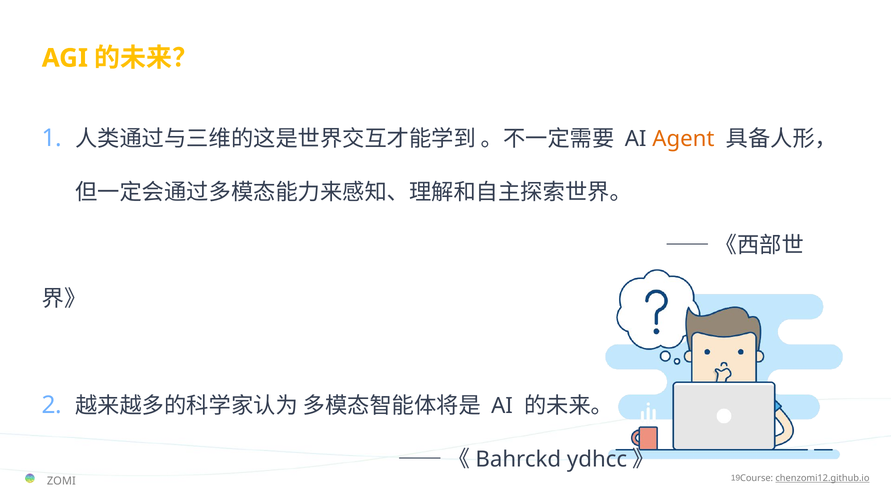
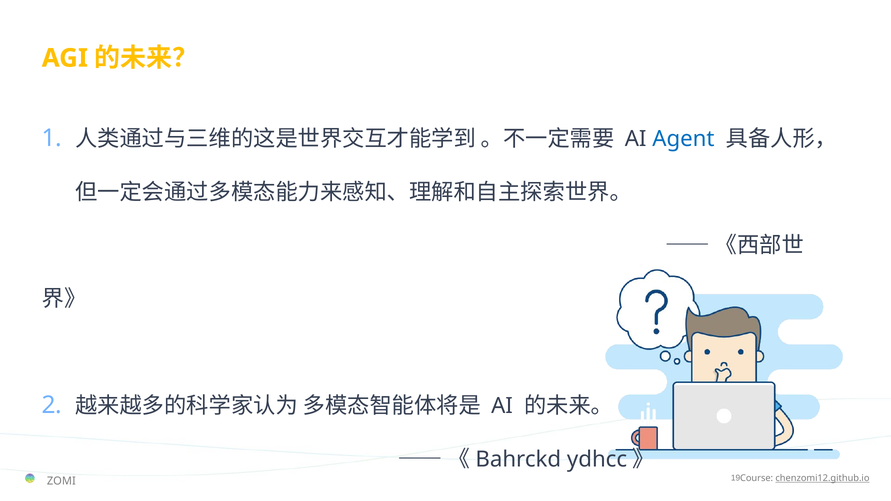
Agent colour: orange -> blue (683, 139)
